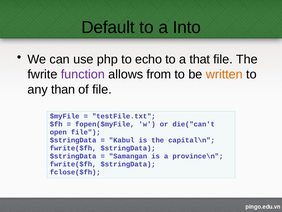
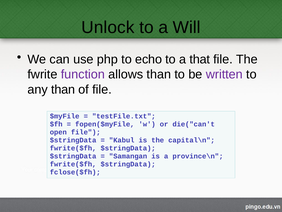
Default: Default -> Unlock (108, 27)
Into: Into -> Will (187, 27)
allows from: from -> than (159, 74)
written colour: orange -> purple (224, 74)
